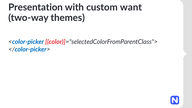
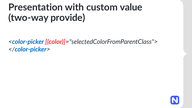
want: want -> value (131, 7)
themes: themes -> provide (68, 18)
